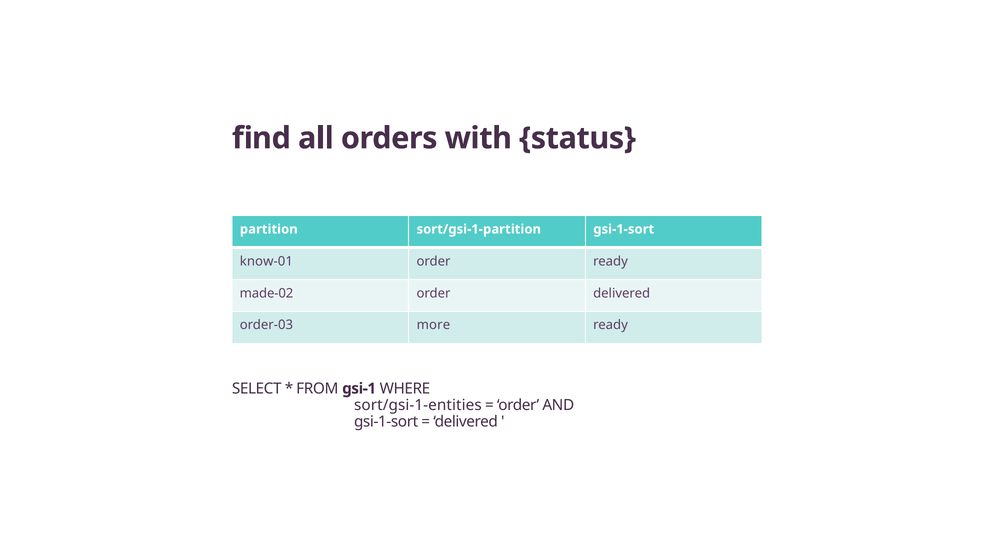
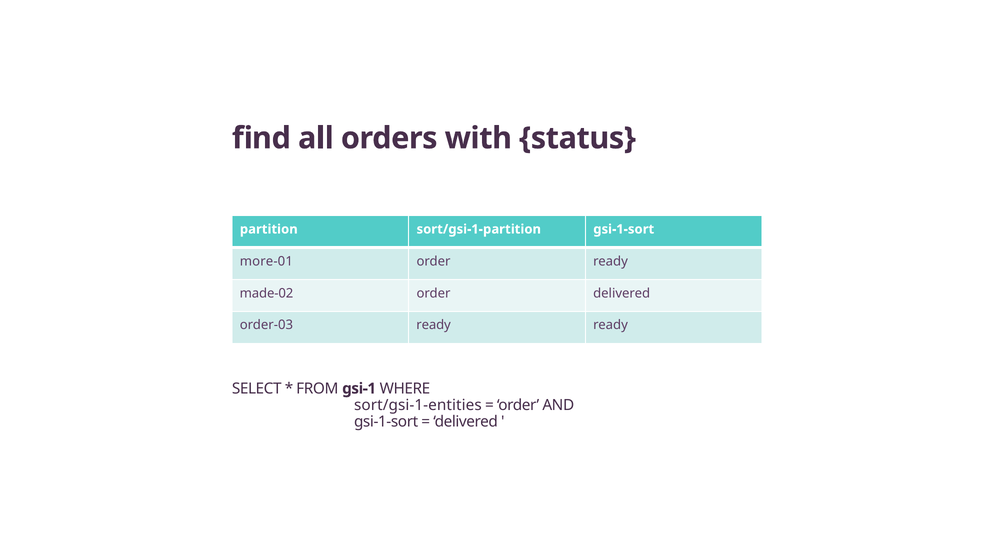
know-01: know-01 -> more-01 (266, 261)
order-03 more: more -> ready (434, 325)
